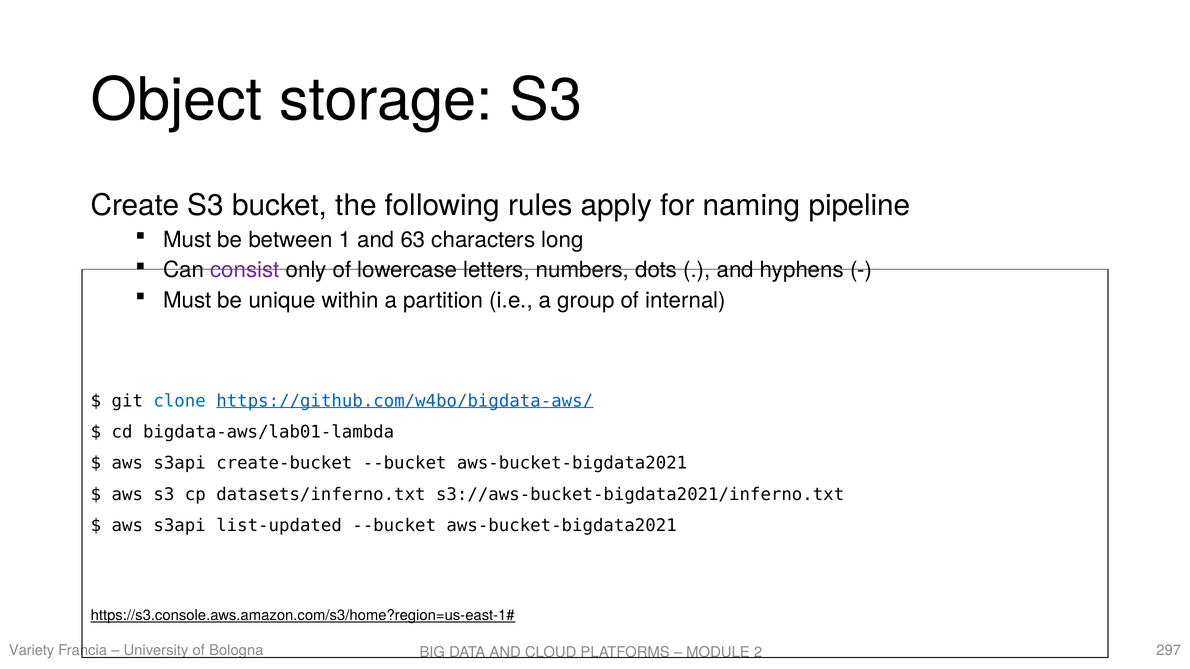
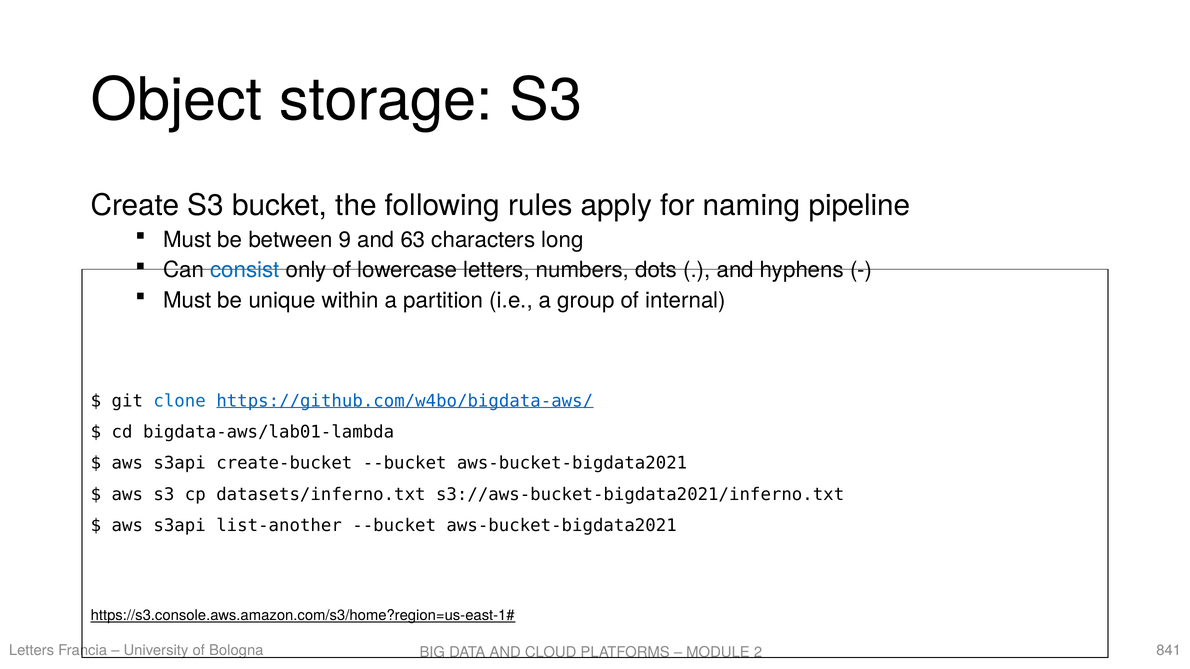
1: 1 -> 9 (345, 240)
consist colour: purple -> blue (245, 270)
list-updated: list-updated -> list-another (279, 526)
Variety: Variety -> Letters (31, 651)
297: 297 -> 841 (1169, 651)
